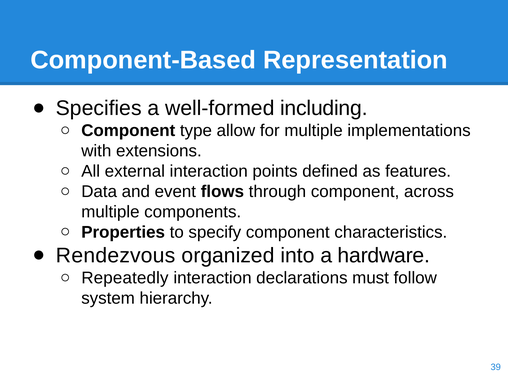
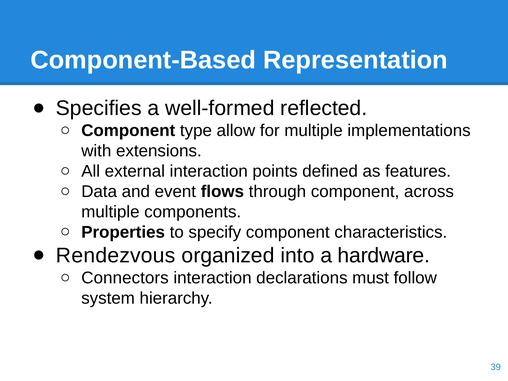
including: including -> reflected (324, 108)
Repeatedly: Repeatedly -> Connectors (125, 278)
